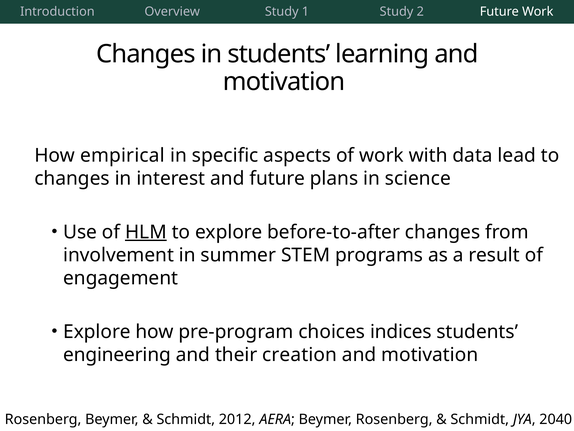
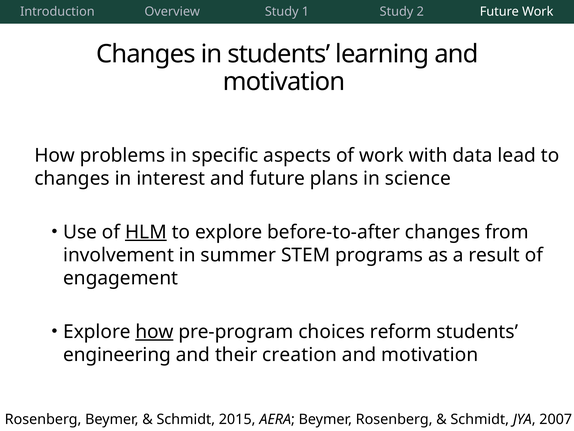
empirical: empirical -> problems (123, 155)
how underline: none -> present (155, 331)
indices: indices -> reform (401, 331)
2012: 2012 -> 2015 (237, 419)
2040: 2040 -> 2007 (556, 419)
